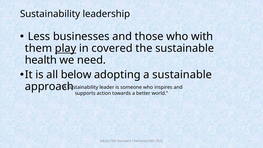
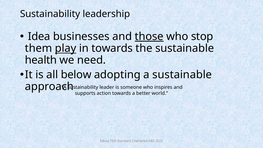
Less: Less -> Idea (39, 36)
those underline: none -> present (149, 36)
with: with -> stop (202, 36)
in covered: covered -> towards (112, 48)
